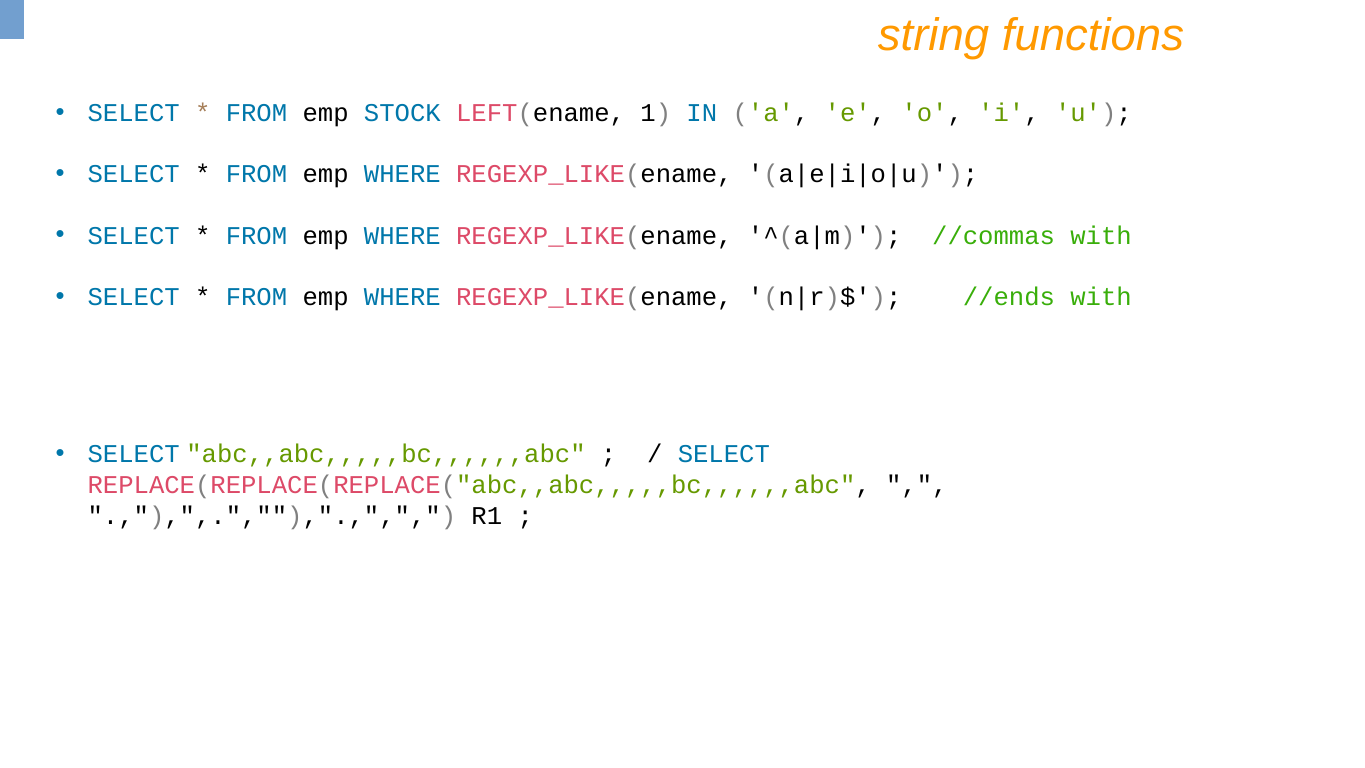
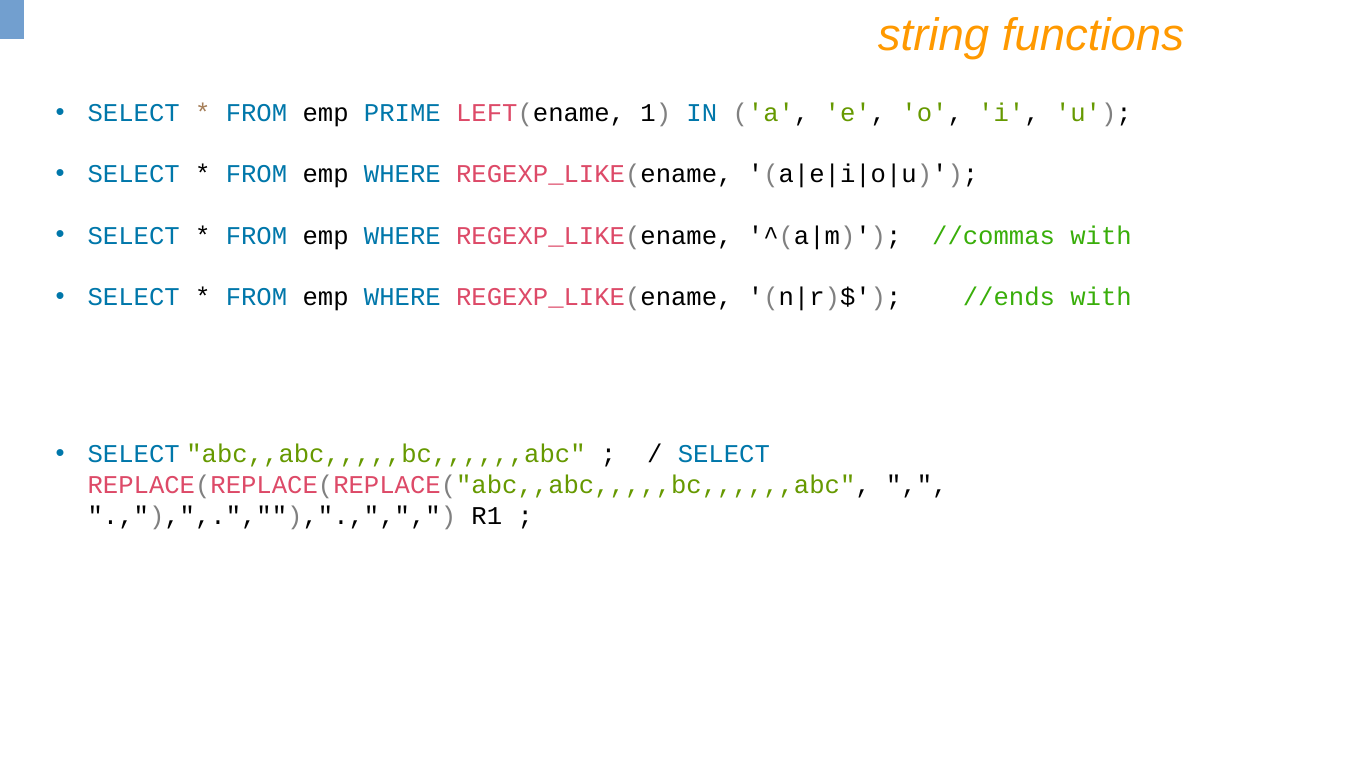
STOCK: STOCK -> PRIME (402, 113)
